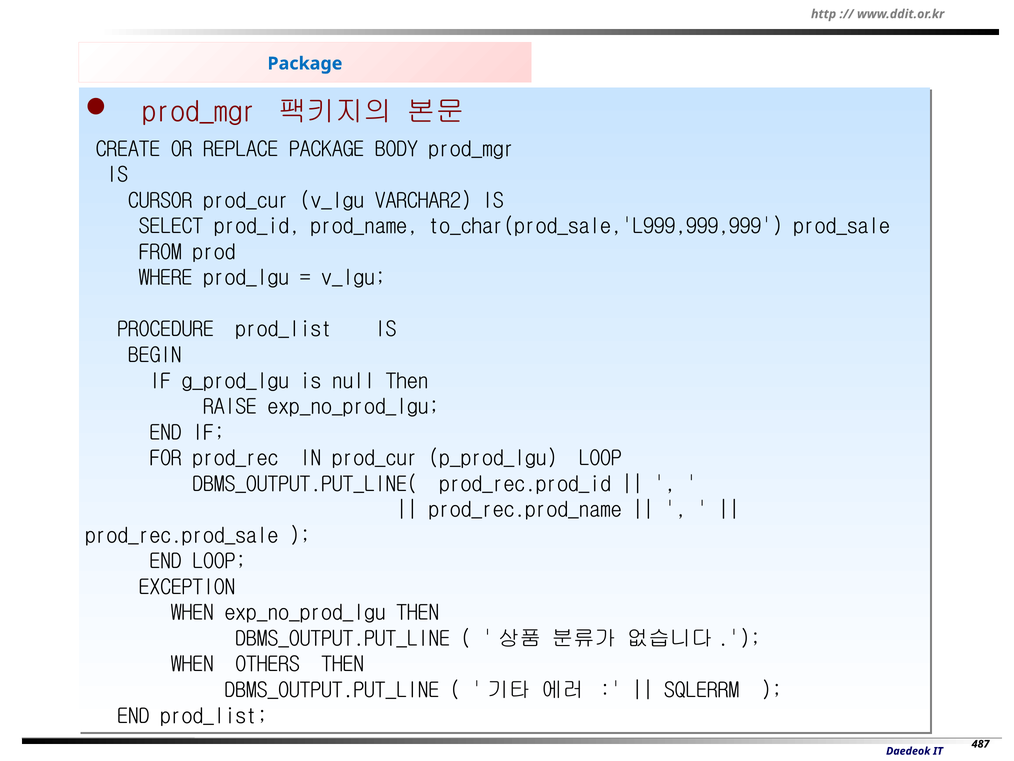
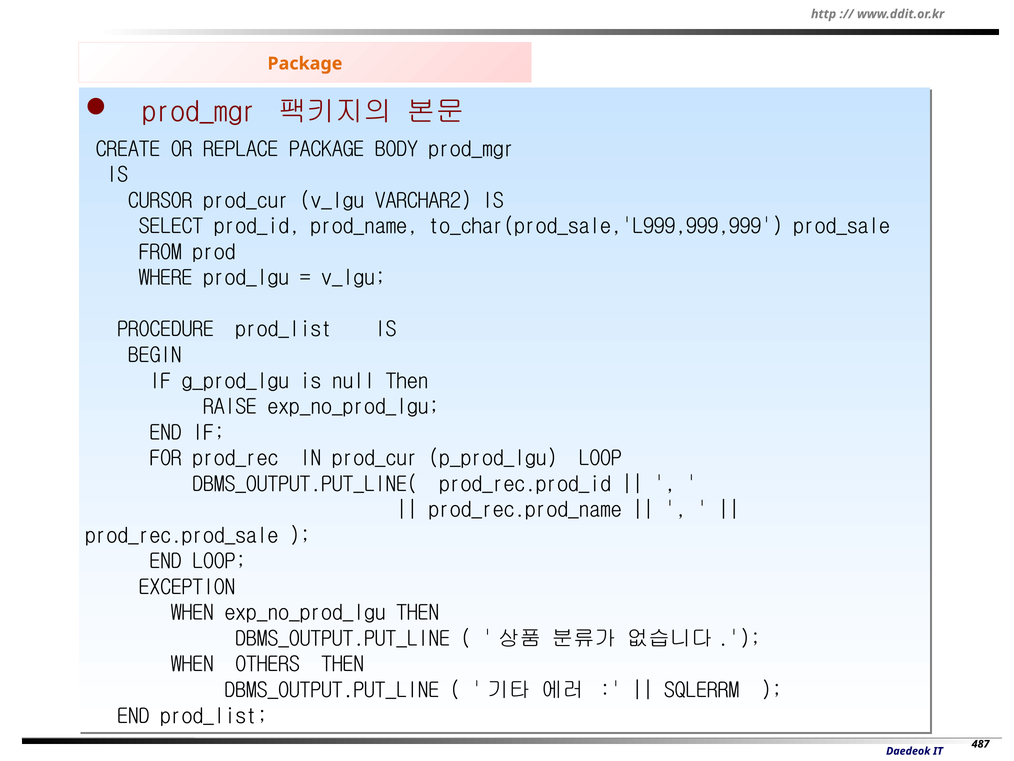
Package colour: blue -> orange (305, 64)
